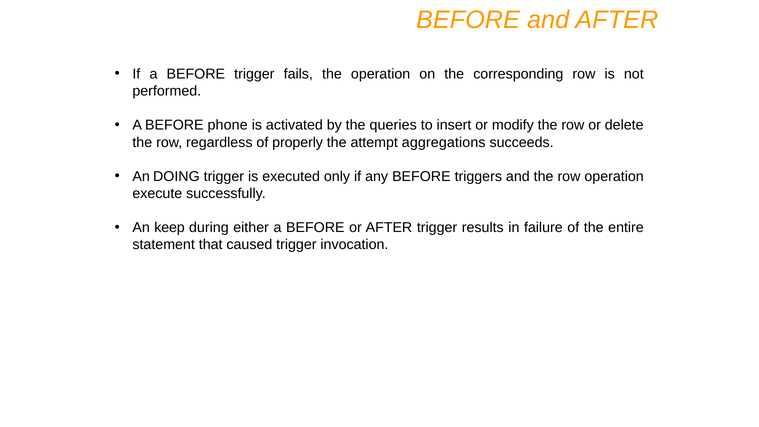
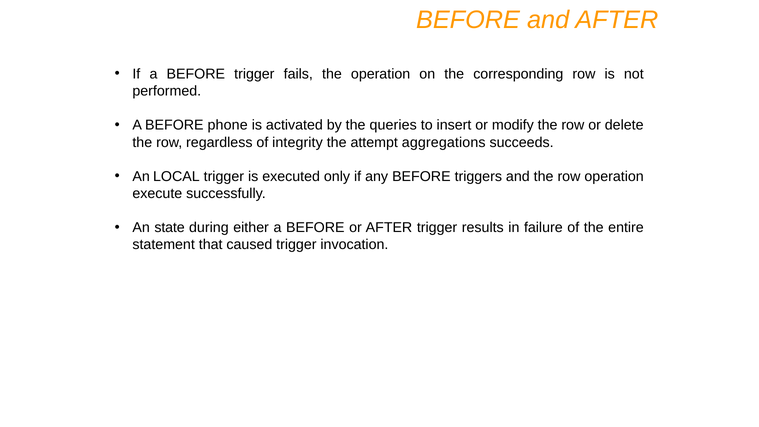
properly: properly -> integrity (297, 142)
DOING: DOING -> LOCAL (176, 176)
keep: keep -> state (170, 228)
